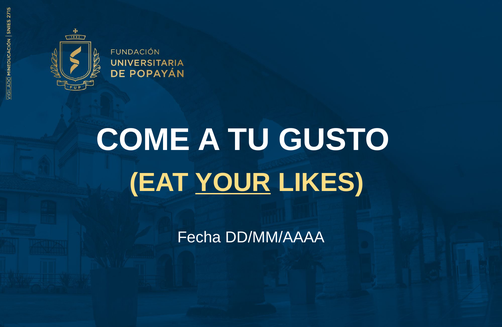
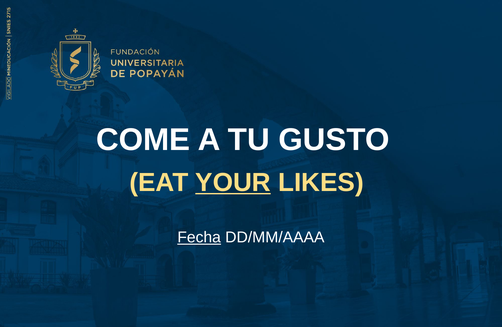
Fecha underline: none -> present (199, 237)
